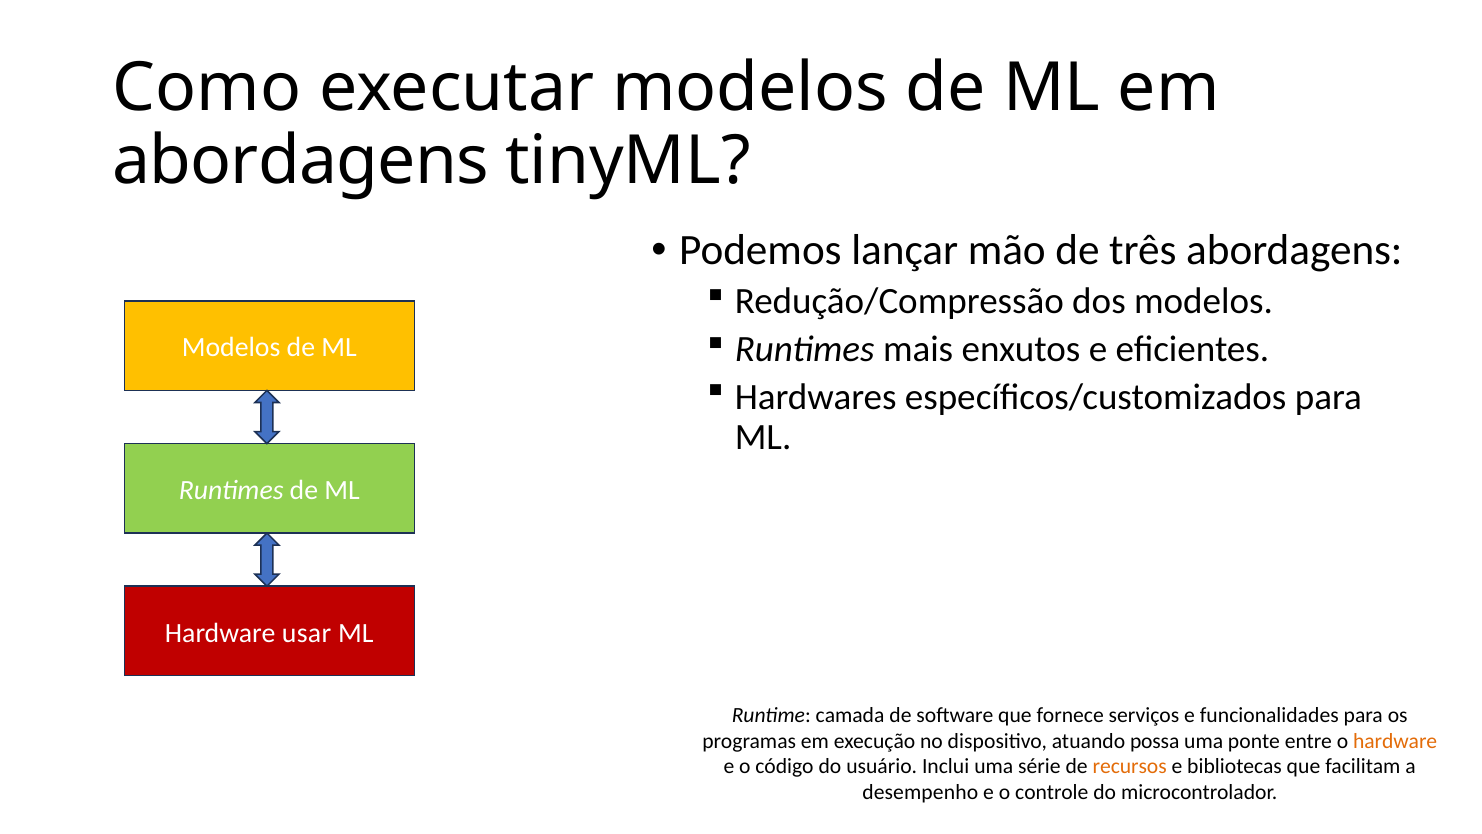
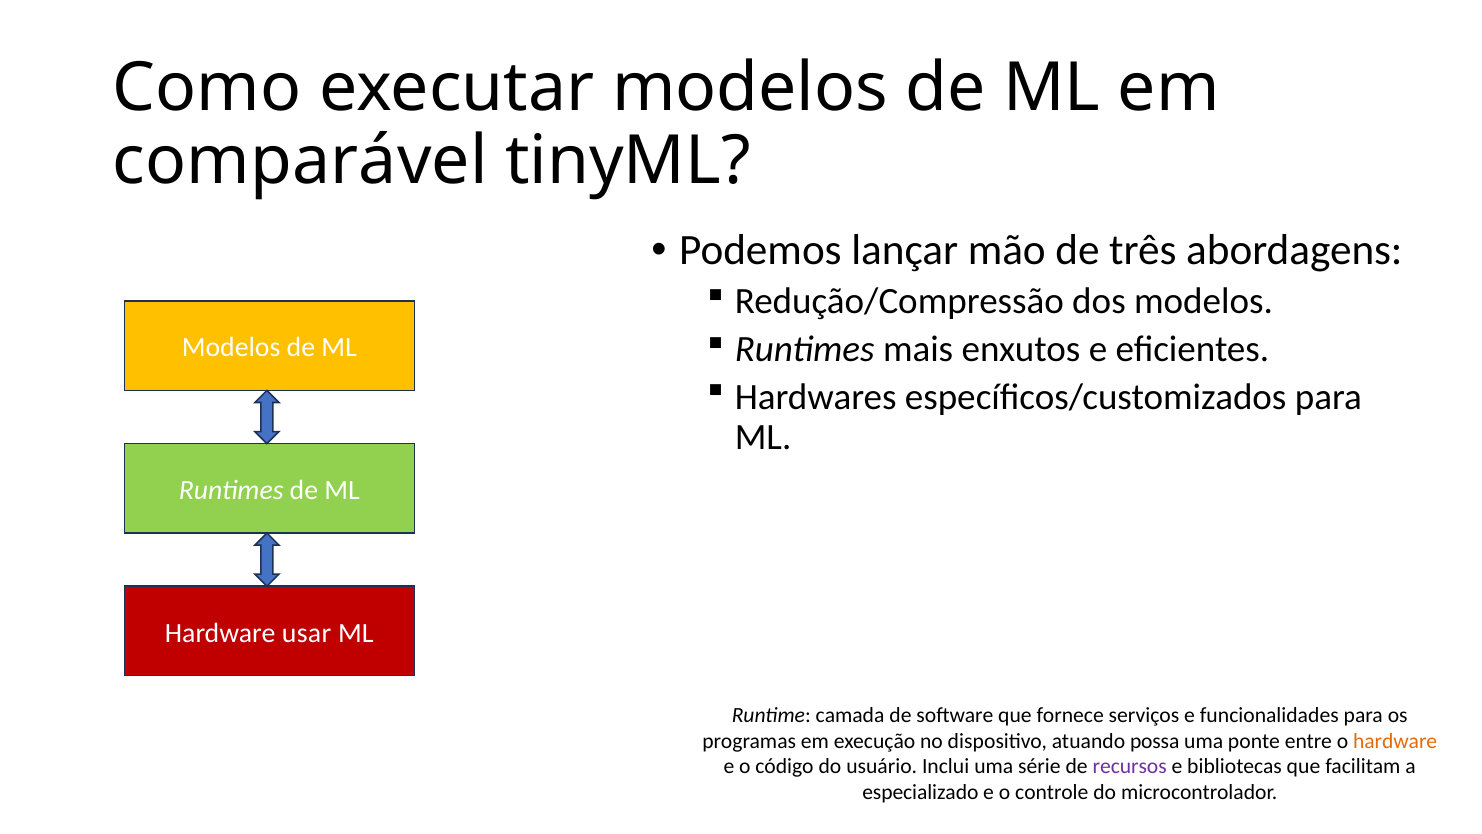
abordagens: abordagens -> comparável (300, 161)
recursos colour: orange -> purple (1130, 766)
desempenho: desempenho -> especializado (920, 792)
